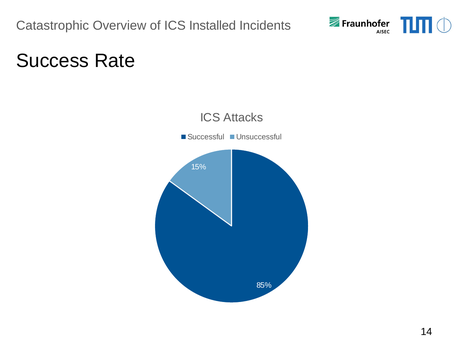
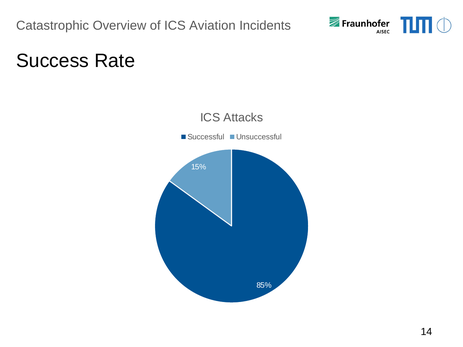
Installed: Installed -> Aviation (212, 25)
